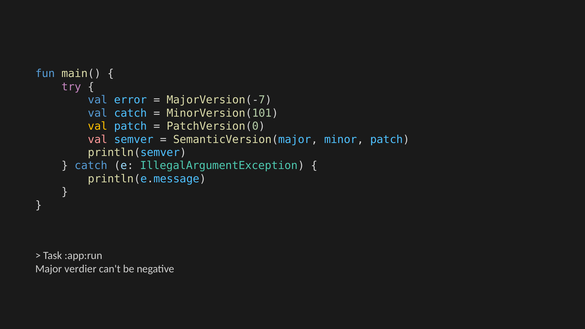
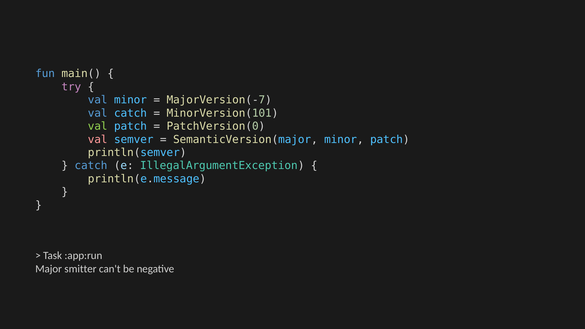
val error: error -> minor (130, 100)
val colour: yellow -> light green (98, 126)
verdier: verdier -> smitter (80, 269)
